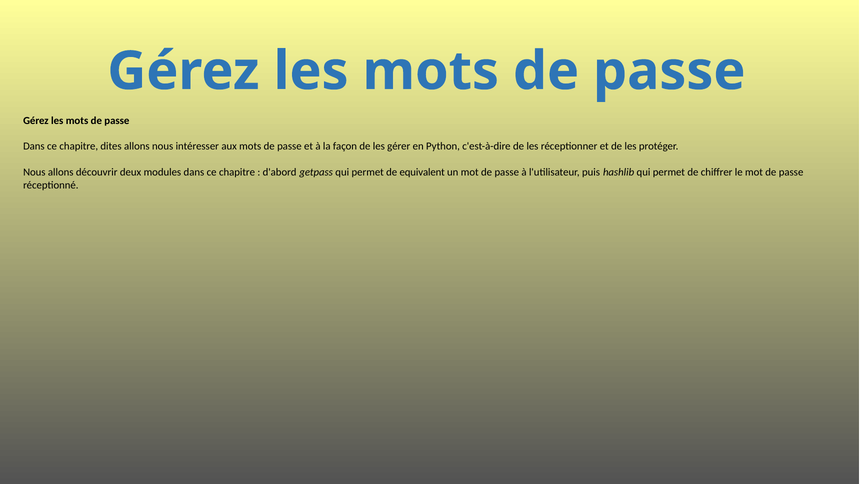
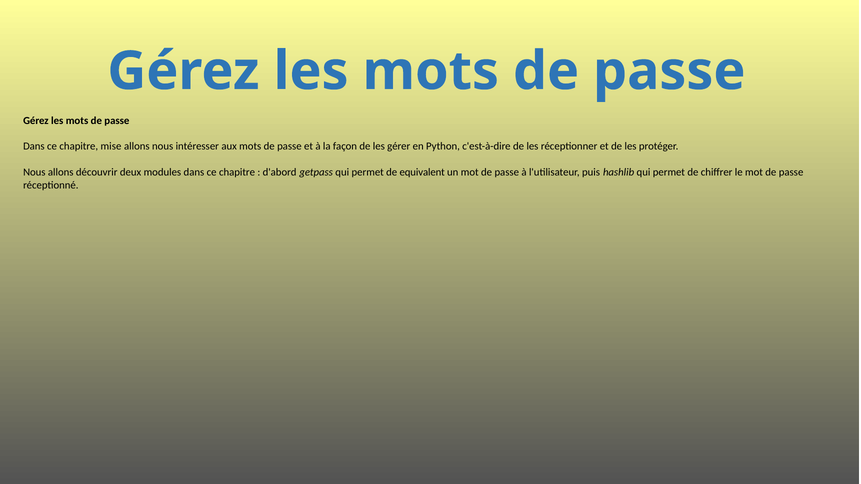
dites: dites -> mise (111, 146)
